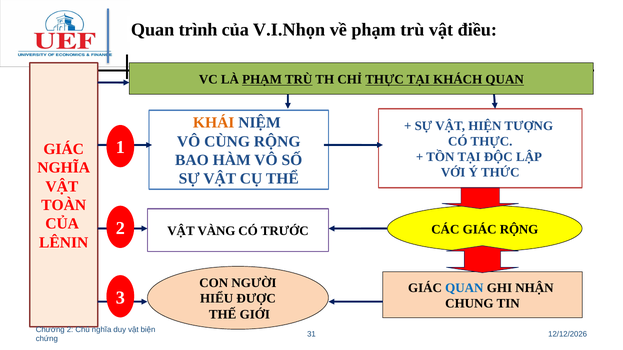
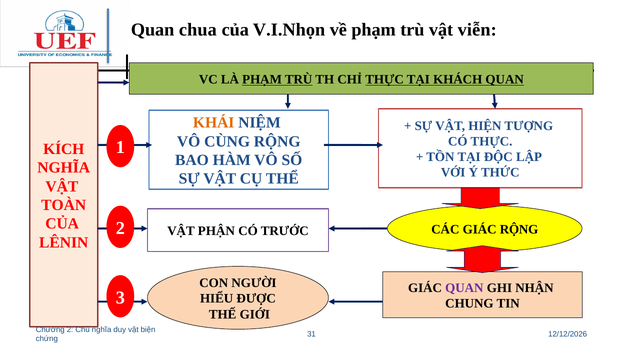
trình: trình -> chua (198, 30)
điều: điều -> viễn (477, 30)
GIÁC: GIÁC -> KÍCH (64, 149)
VÀNG: VÀNG -> PHẬN (216, 231)
QUAN colour: blue -> purple (464, 288)
